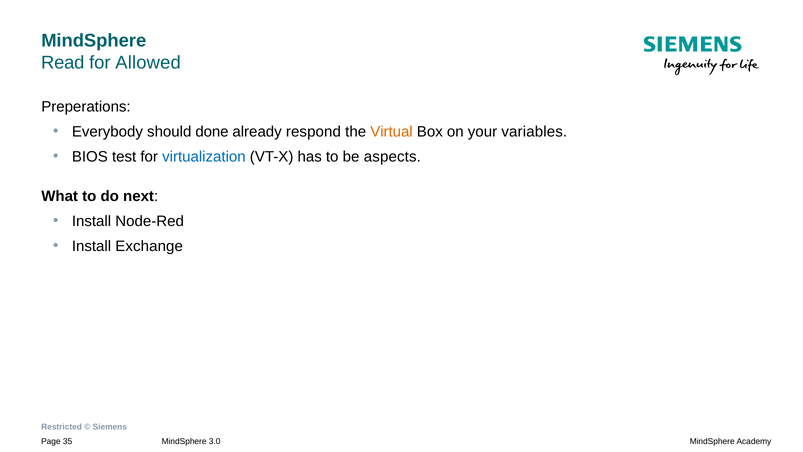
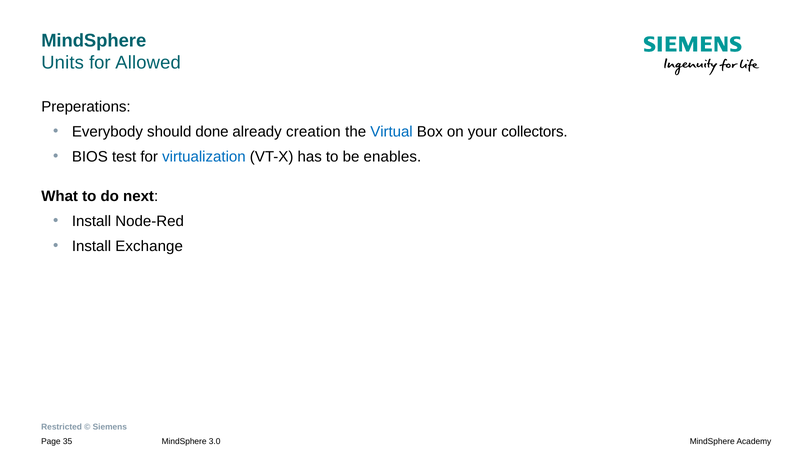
Read: Read -> Units (63, 63)
respond: respond -> creation (313, 132)
Virtual colour: orange -> blue (391, 132)
variables: variables -> collectors (534, 132)
aspects: aspects -> enables (392, 157)
